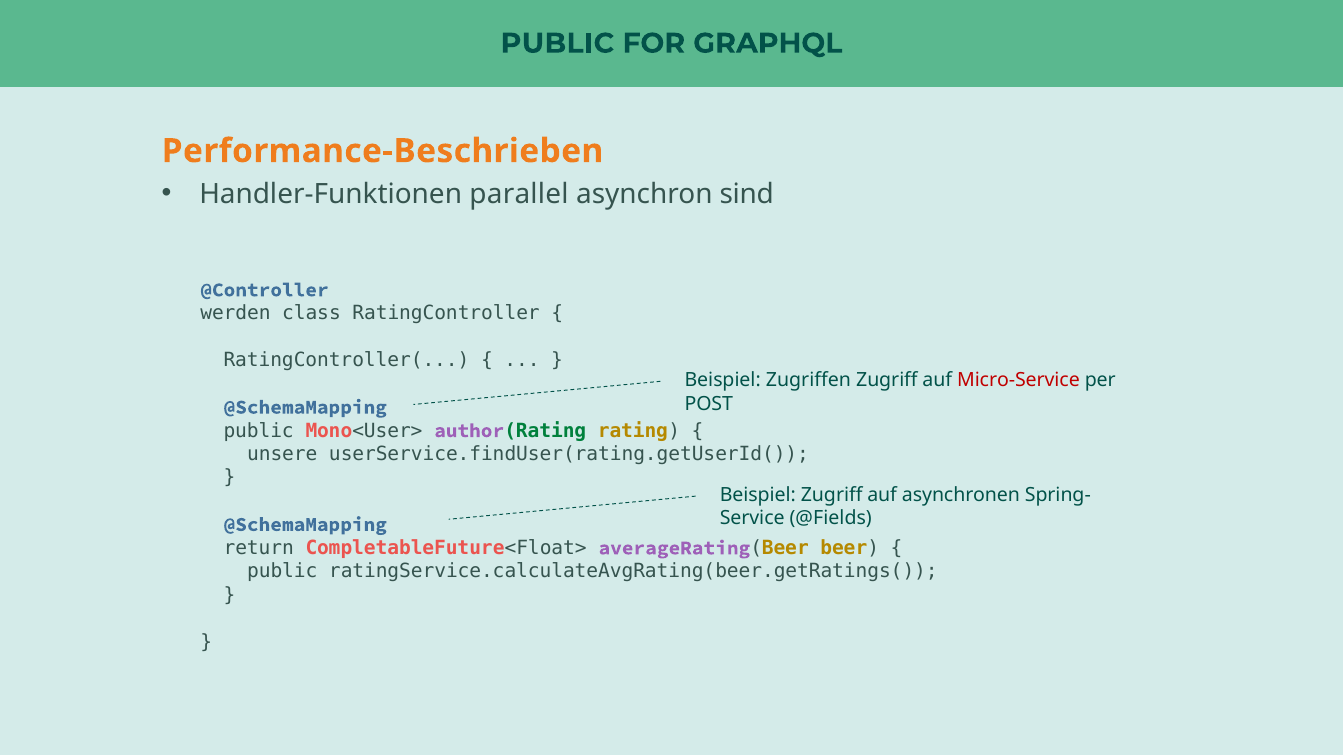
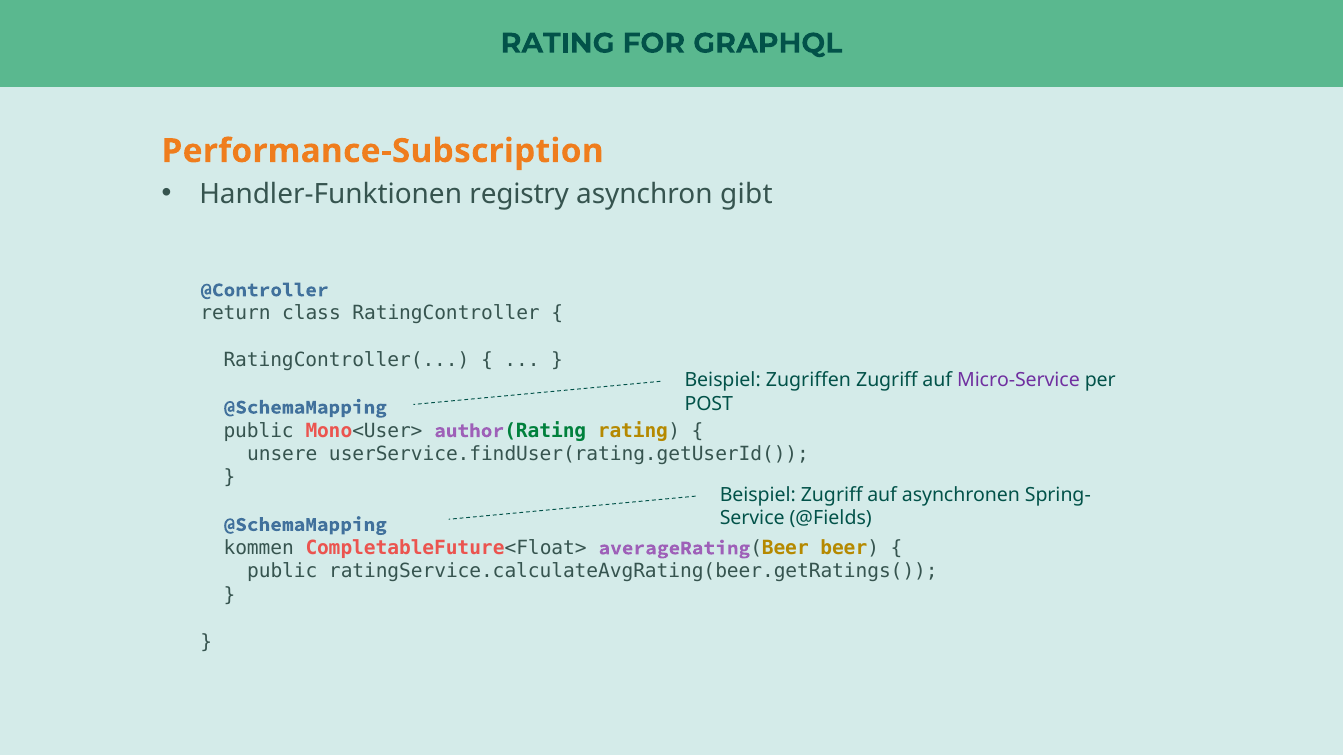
PUBLIC: PUBLIC -> RATING (558, 43)
Performance-Beschrieben: Performance-Beschrieben -> Performance-Subscription (383, 151)
parallel: parallel -> registry (519, 194)
sind: sind -> gibt (746, 194)
werden: werden -> return (235, 313)
Micro-Service colour: red -> purple (1018, 380)
return: return -> kommen (259, 548)
